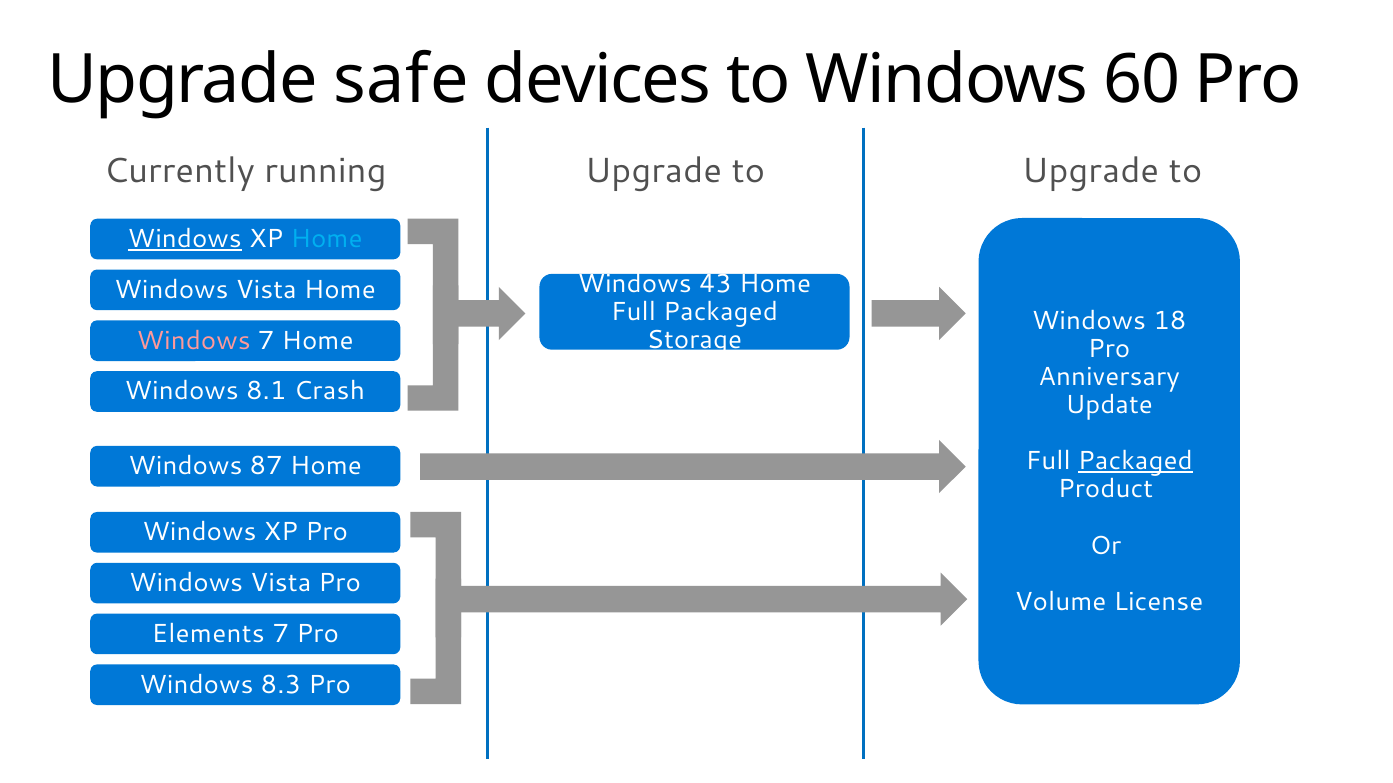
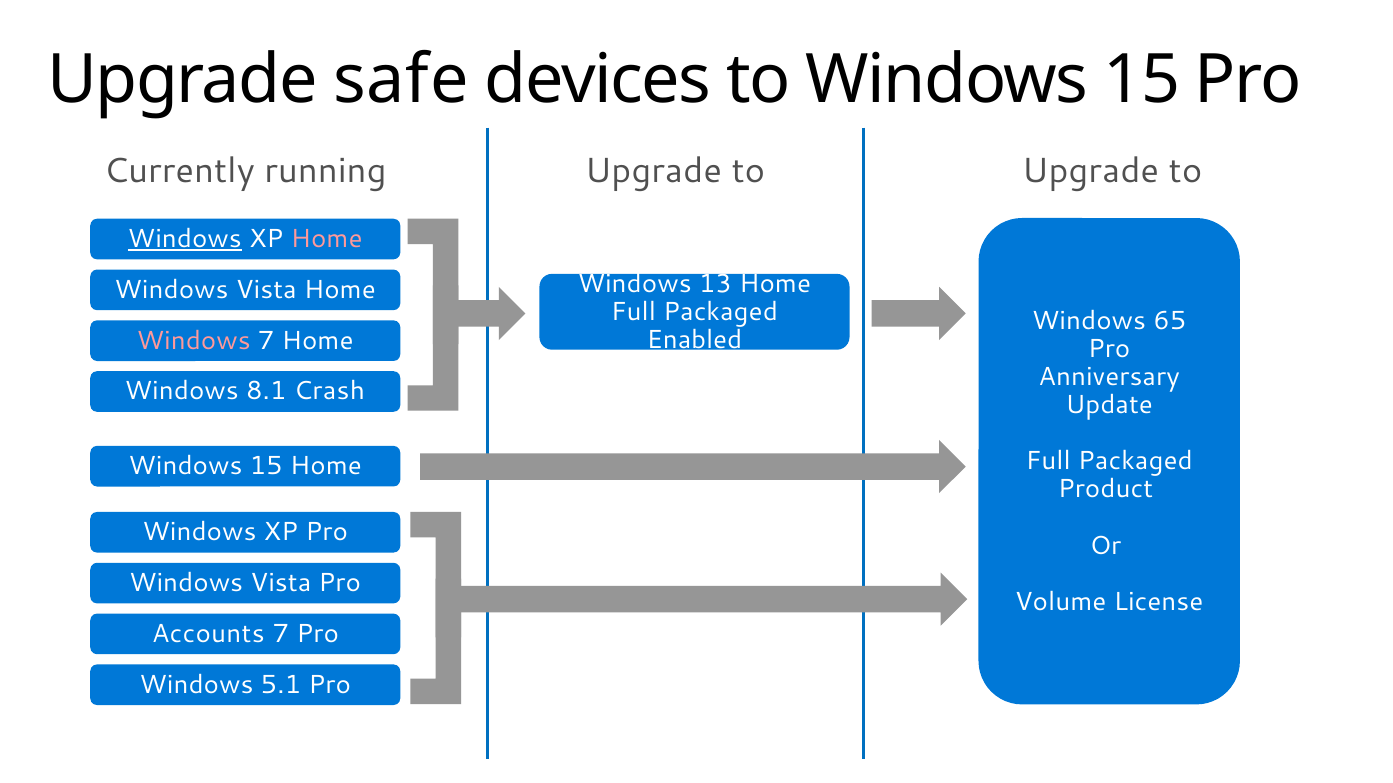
to Windows 60: 60 -> 15 (1142, 80)
Home colour: light blue -> pink (327, 239)
43: 43 -> 13 (715, 284)
18: 18 -> 65 (1170, 321)
Storage: Storage -> Enabled (694, 340)
Packaged underline: present -> none (1135, 461)
87: 87 -> 15 (266, 466)
Elements: Elements -> Accounts (208, 634)
8.3: 8.3 -> 5.1 (281, 685)
